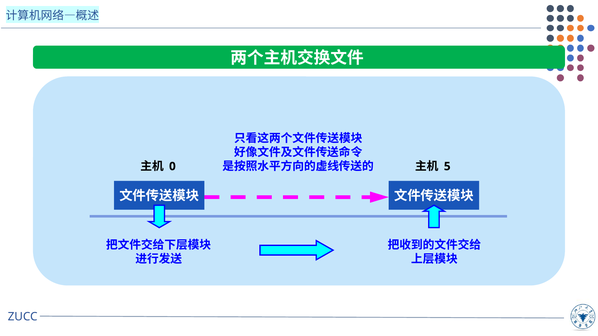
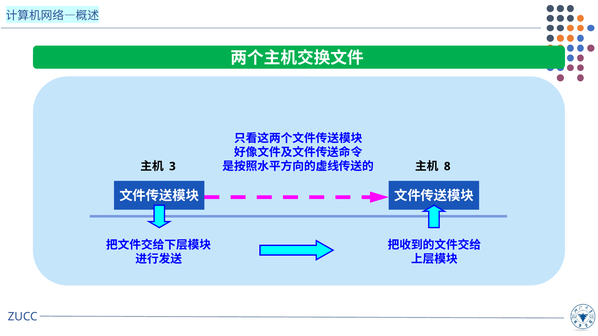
0: 0 -> 3 (172, 167)
5: 5 -> 8 (447, 167)
